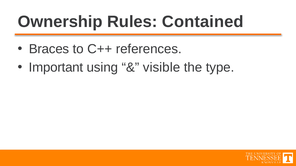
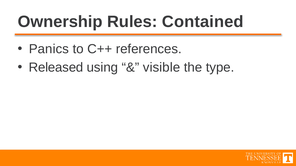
Braces: Braces -> Panics (49, 49)
Important: Important -> Released (56, 68)
